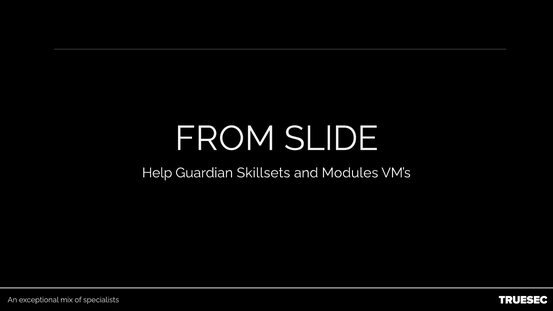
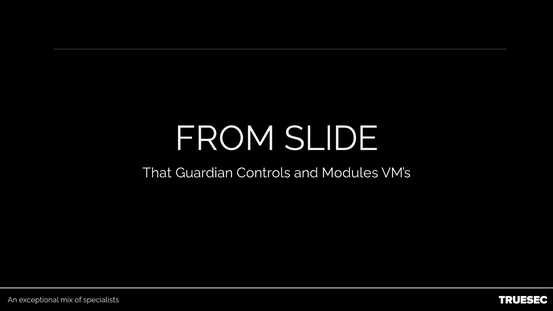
Help: Help -> That (157, 173)
Skillsets: Skillsets -> Controls (263, 173)
